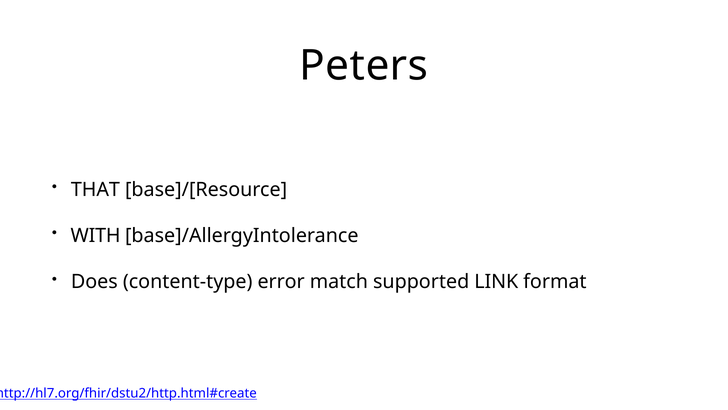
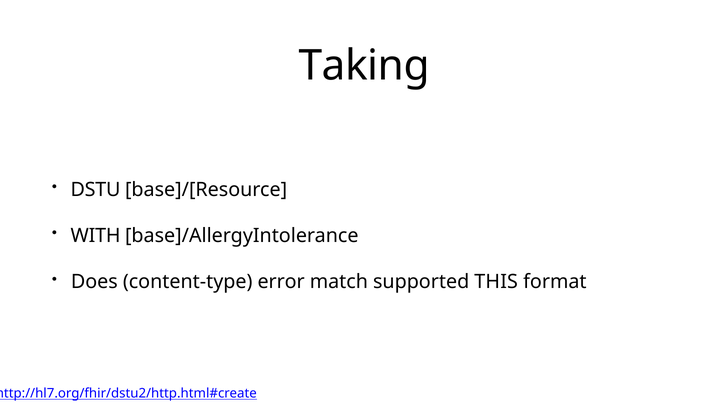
Peters: Peters -> Taking (364, 66)
THAT: THAT -> DSTU (96, 189)
LINK: LINK -> THIS (496, 282)
